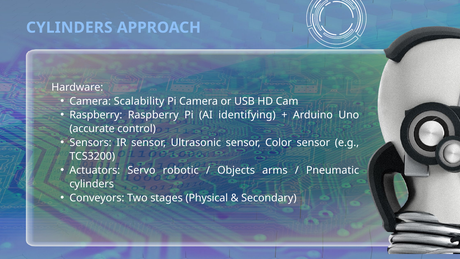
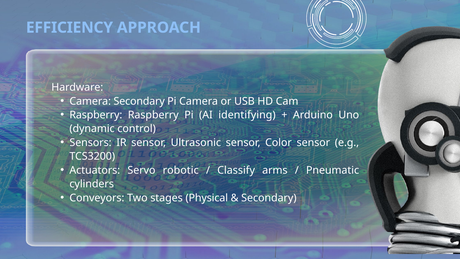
CYLINDERS: CYLINDERS -> EFFICIENCY (69, 28)
Camera Scalability: Scalability -> Secondary (139, 101)
accurate: accurate -> dynamic (92, 129)
Objects: Objects -> Classify (236, 170)
